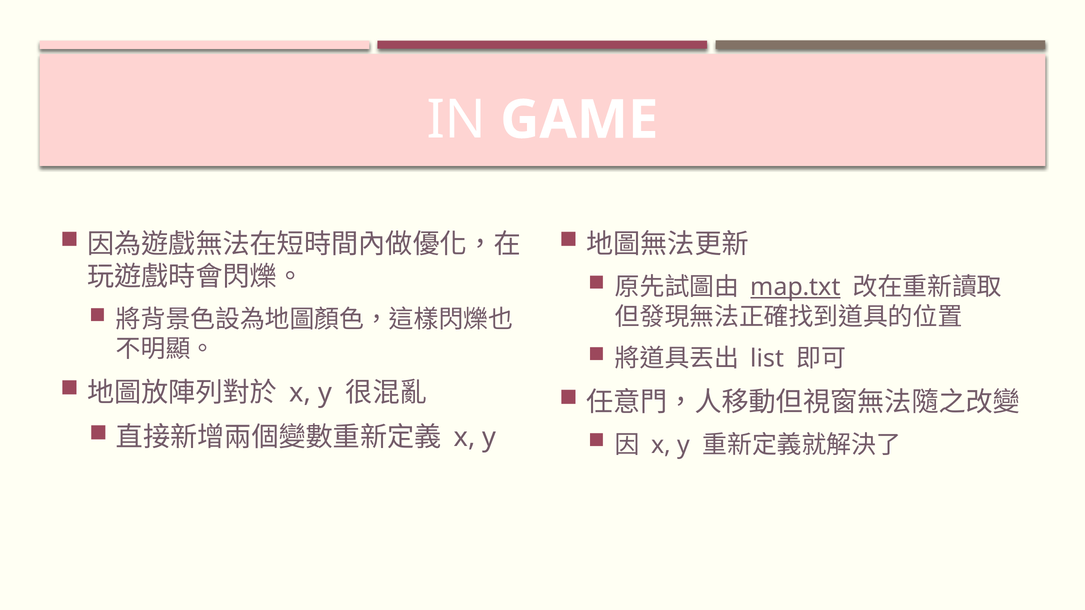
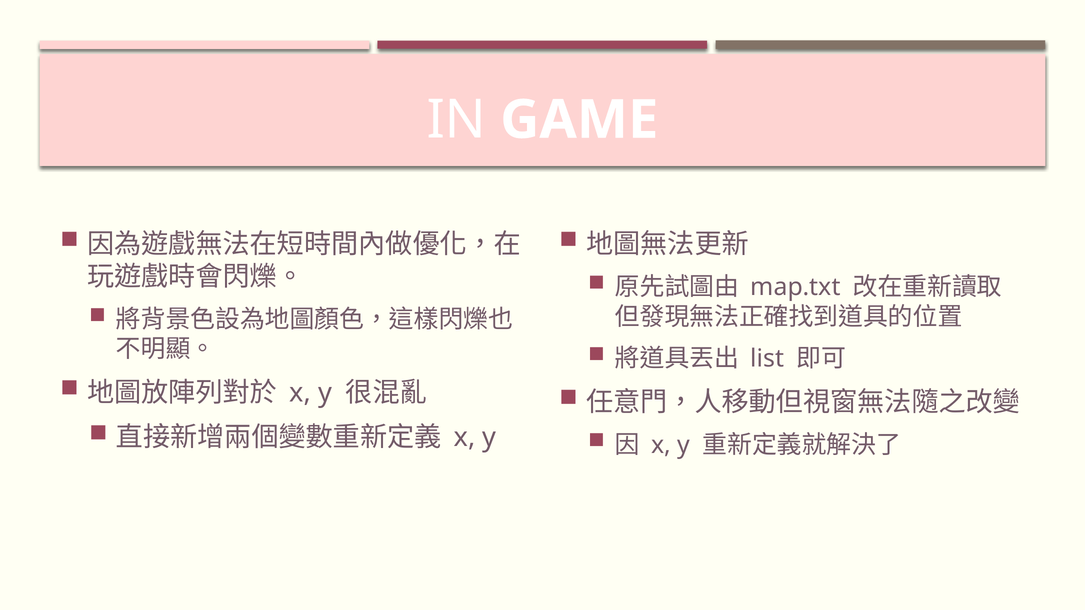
map.txt underline: present -> none (795, 287)
